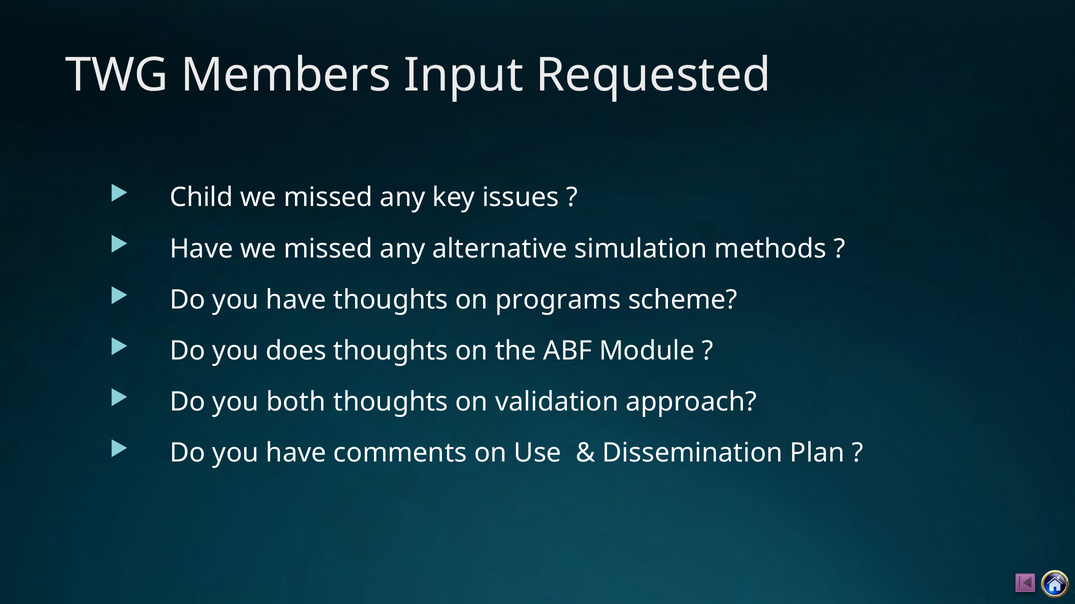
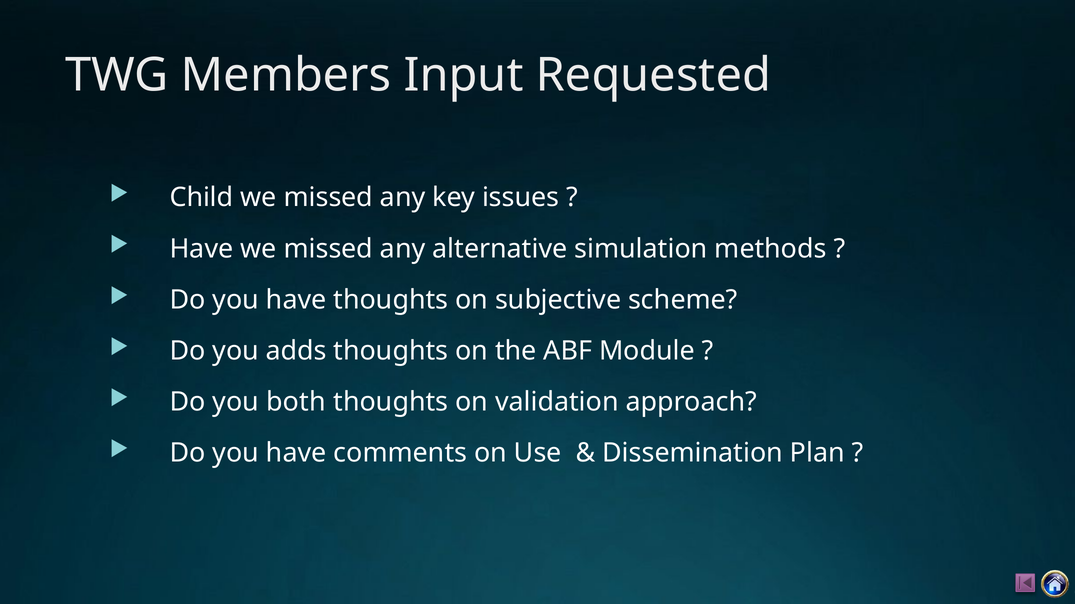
programs: programs -> subjective (558, 300)
does: does -> adds (296, 351)
